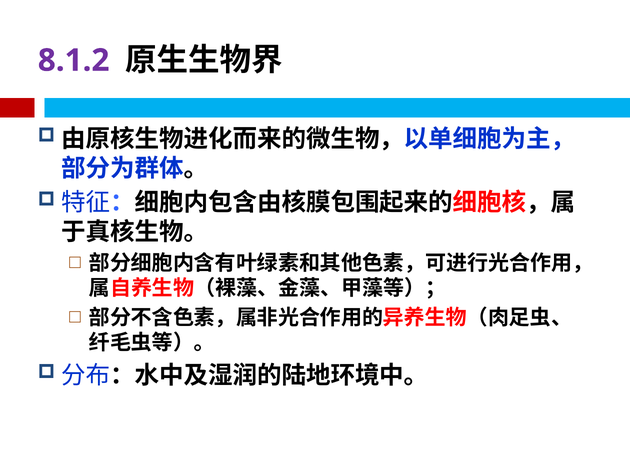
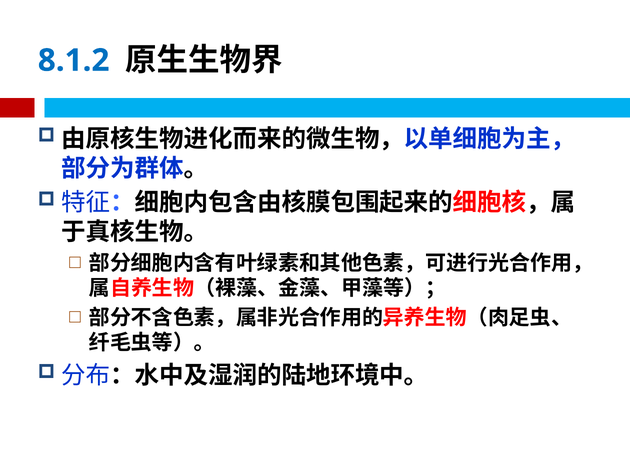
8.1.2 colour: purple -> blue (74, 60)
